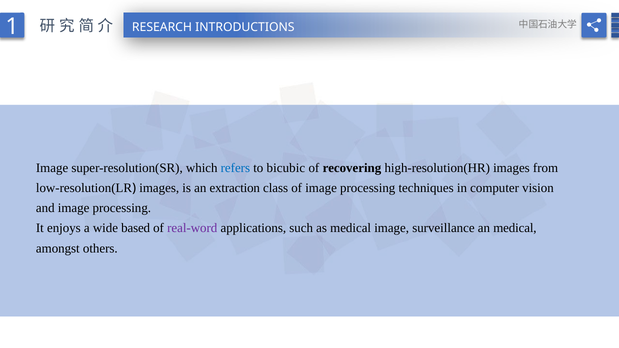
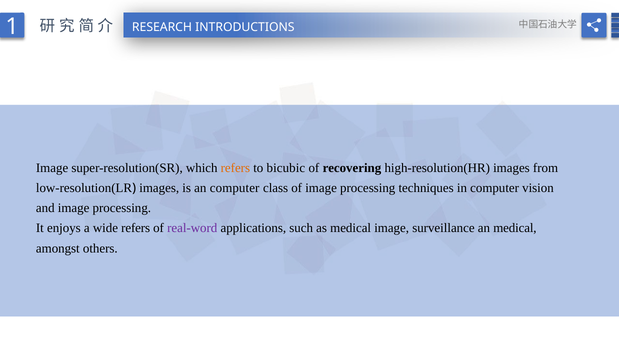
refers colour: blue -> orange (235, 168)
an extraction: extraction -> computer (235, 188)
wide based: based -> refers (136, 228)
